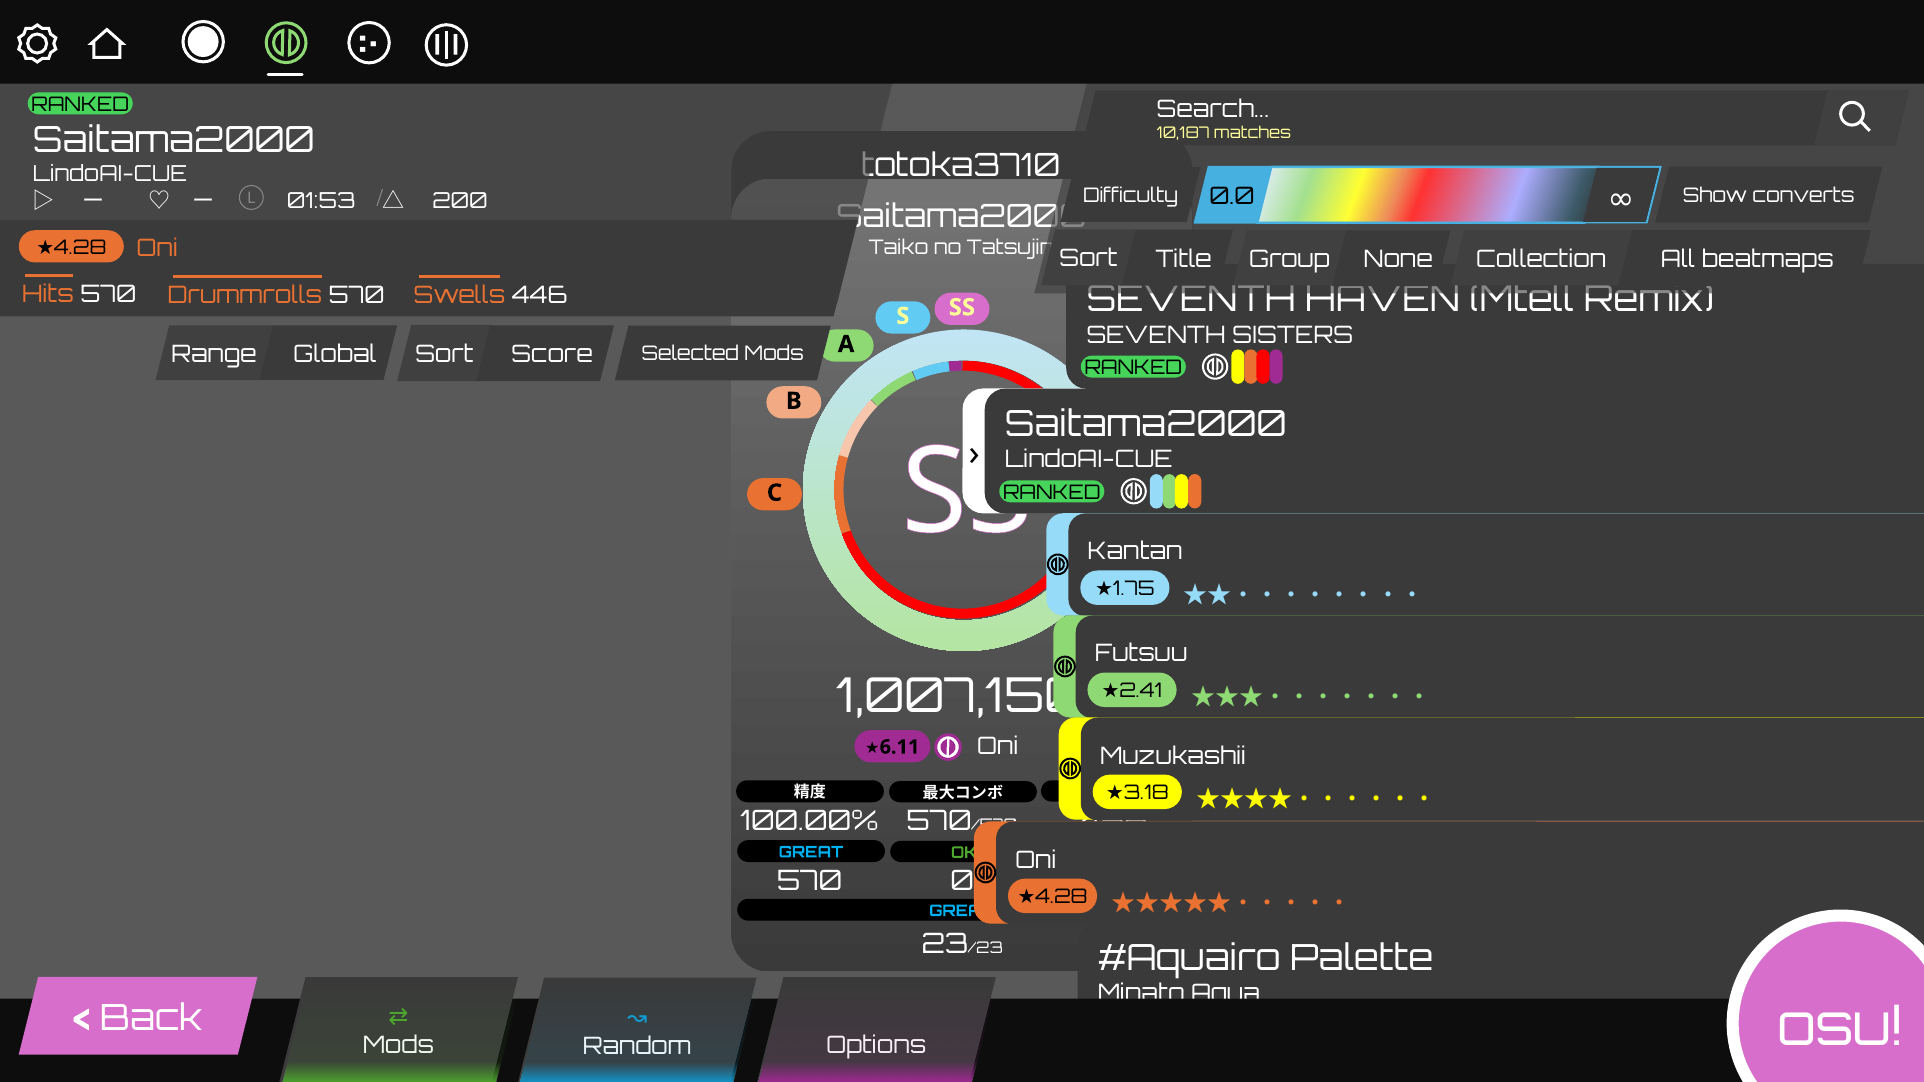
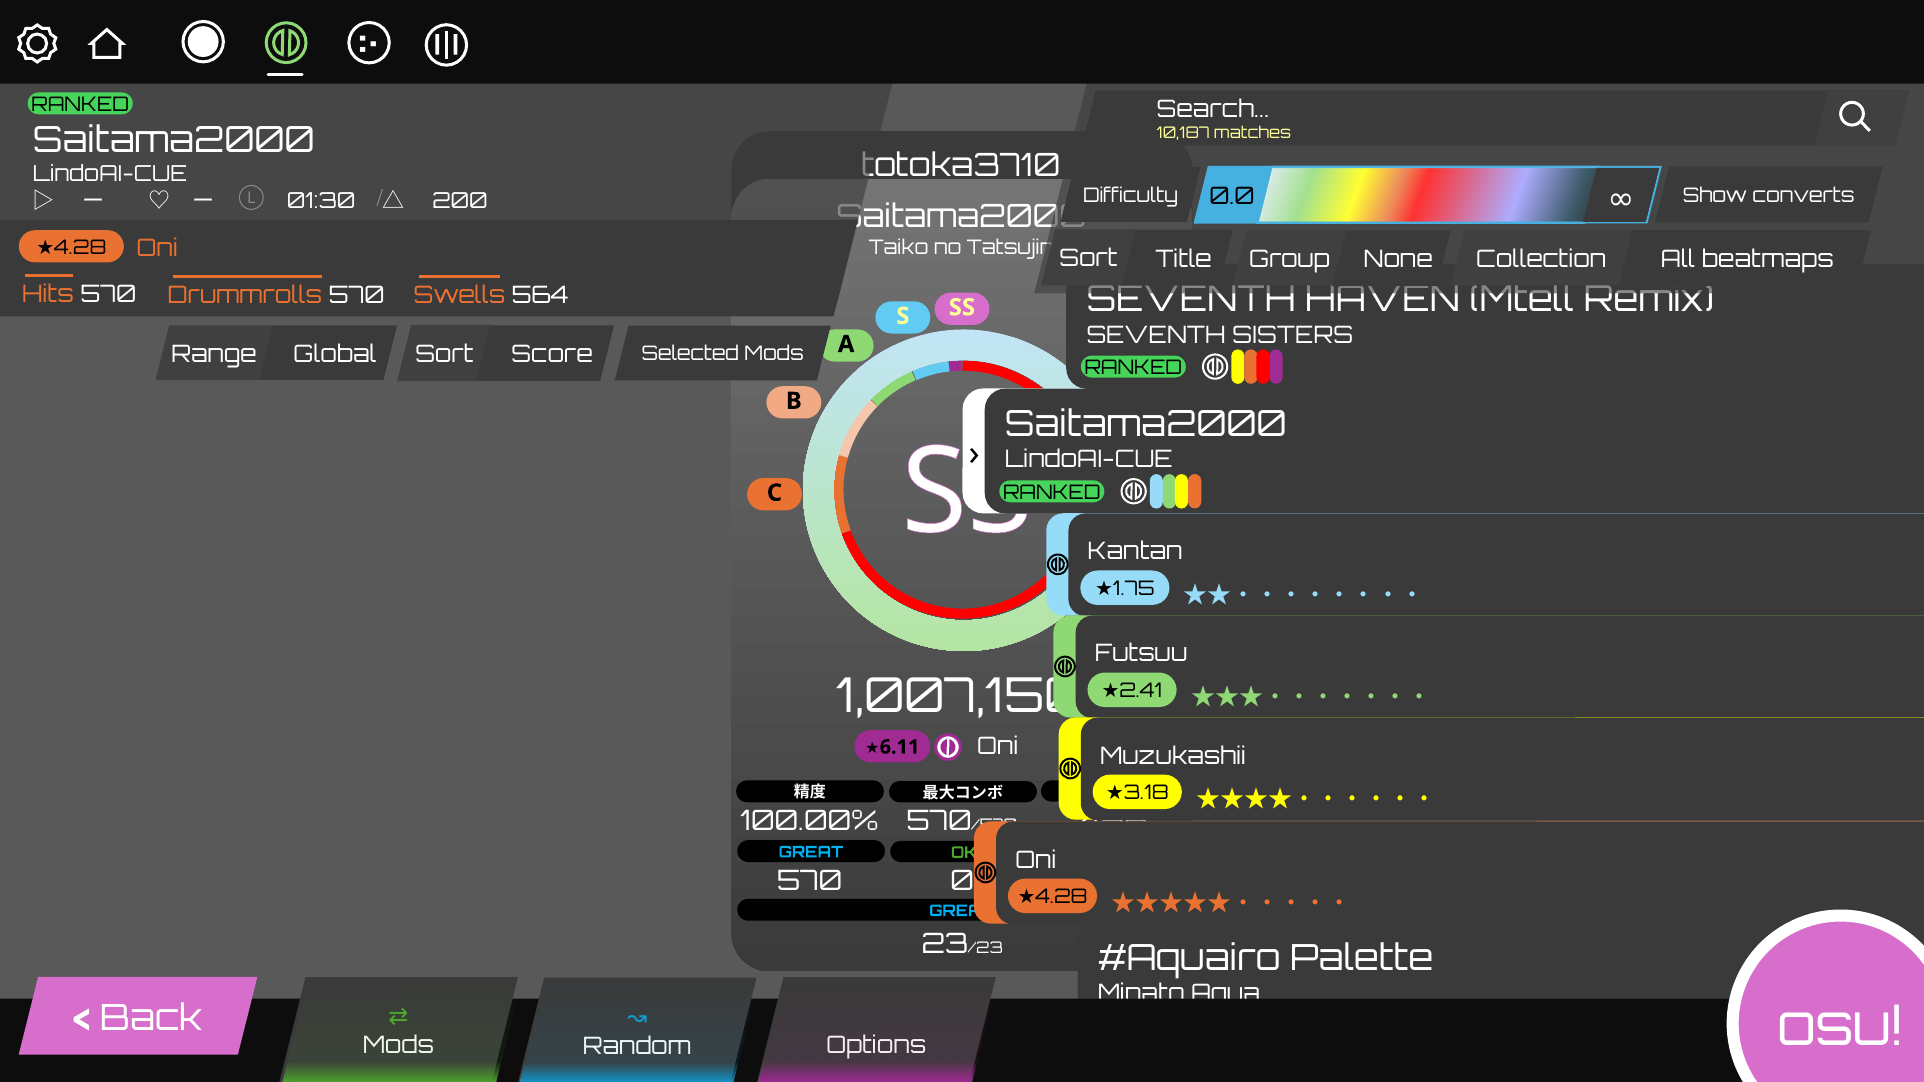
01:53: 01:53 -> 01:30 (321, 201)
446: 446 -> 564 (540, 295)
